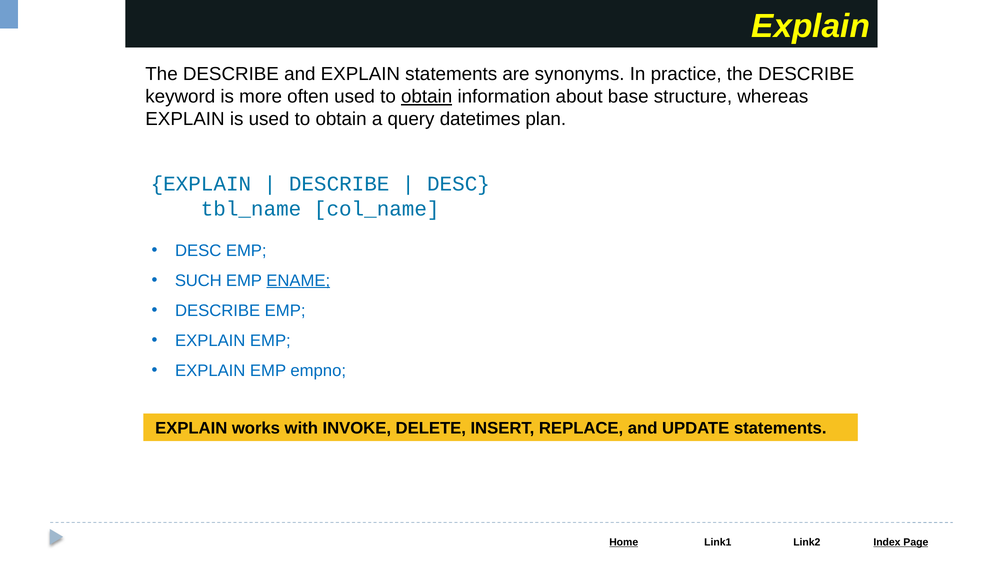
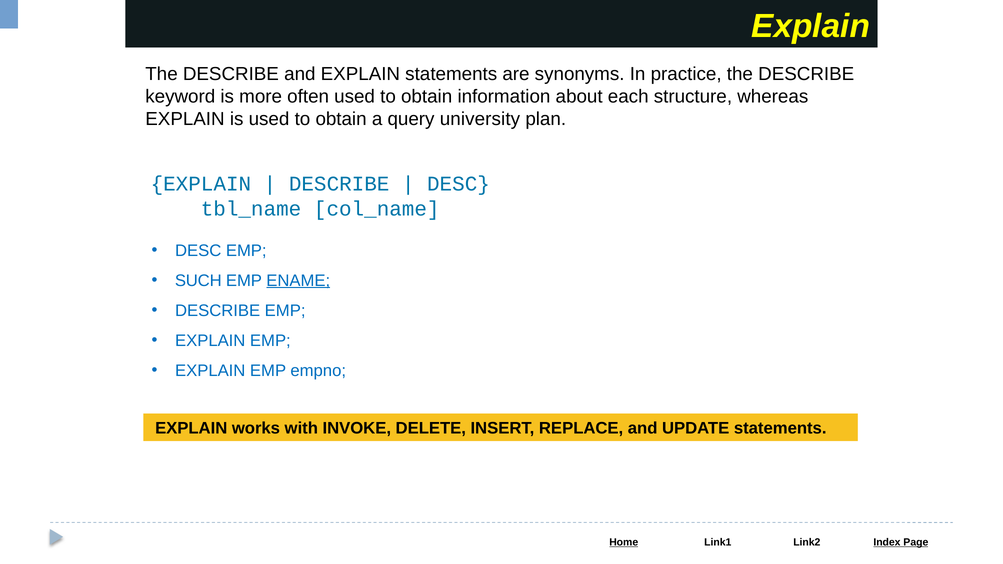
obtain underline: present -> none (427, 97)
base: base -> each (628, 97)
datetimes: datetimes -> university (480, 119)
